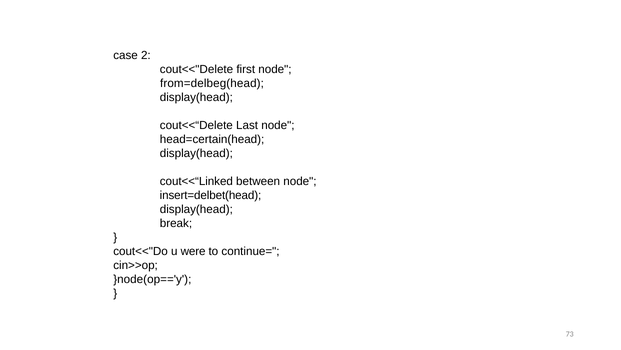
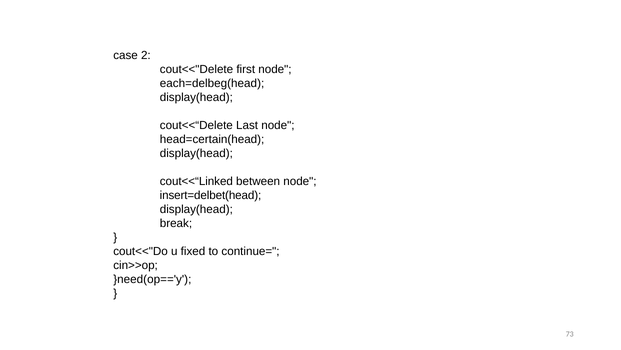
from=delbeg(head: from=delbeg(head -> each=delbeg(head (212, 83)
were: were -> fixed (193, 251)
}node(op=='y: }node(op=='y -> }need(op=='y (152, 279)
